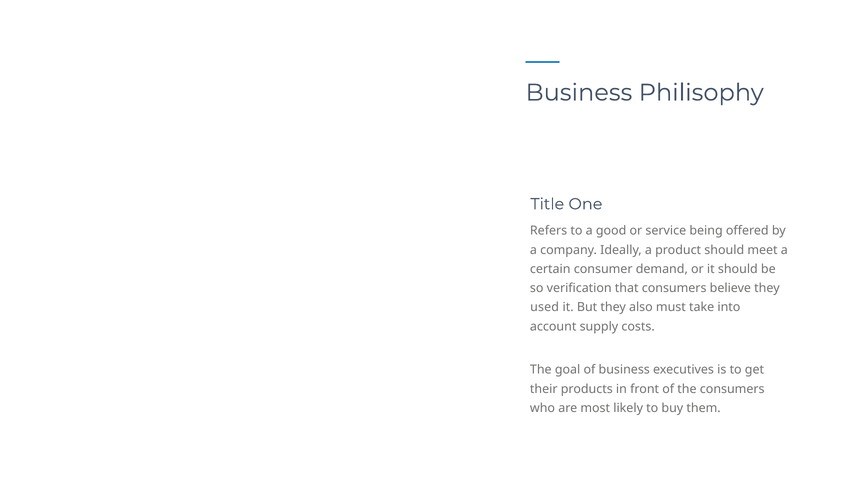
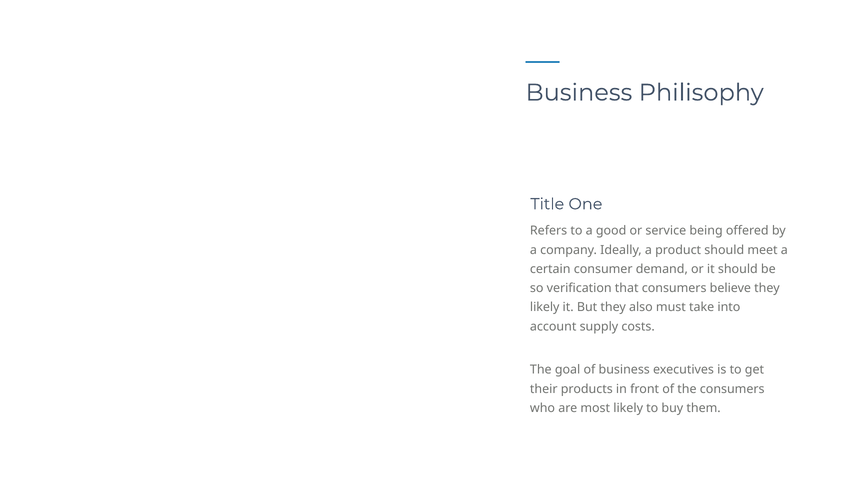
used: used -> likely (545, 308)
